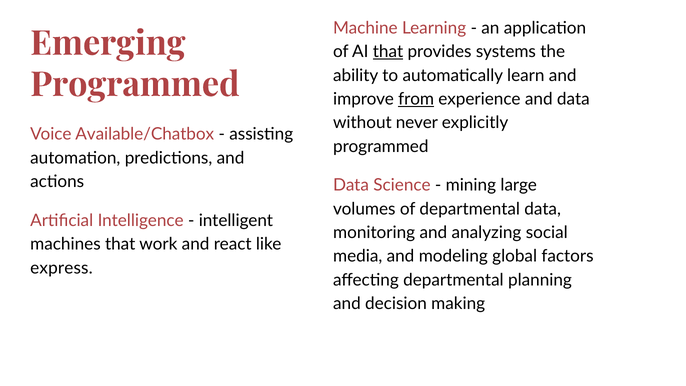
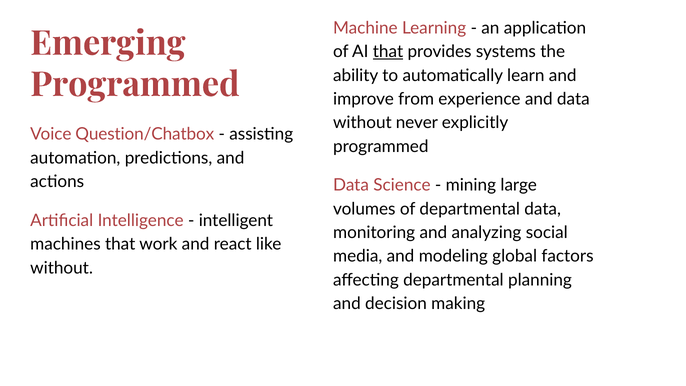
from underline: present -> none (416, 99)
Available/Chatbox: Available/Chatbox -> Question/Chatbox (145, 134)
express: express -> without (62, 268)
